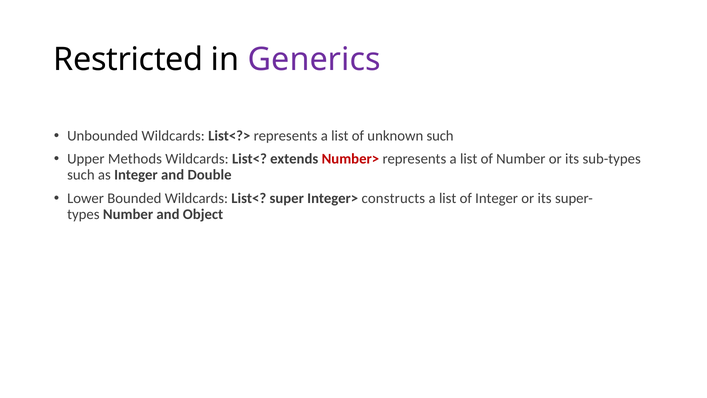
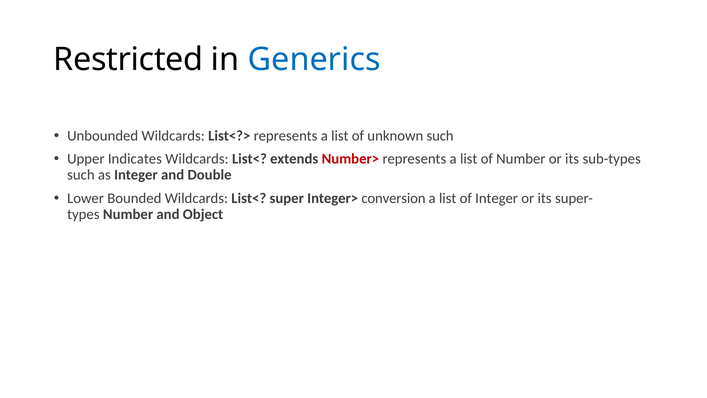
Generics colour: purple -> blue (314, 59)
Methods: Methods -> Indicates (135, 159)
constructs: constructs -> conversion (393, 198)
